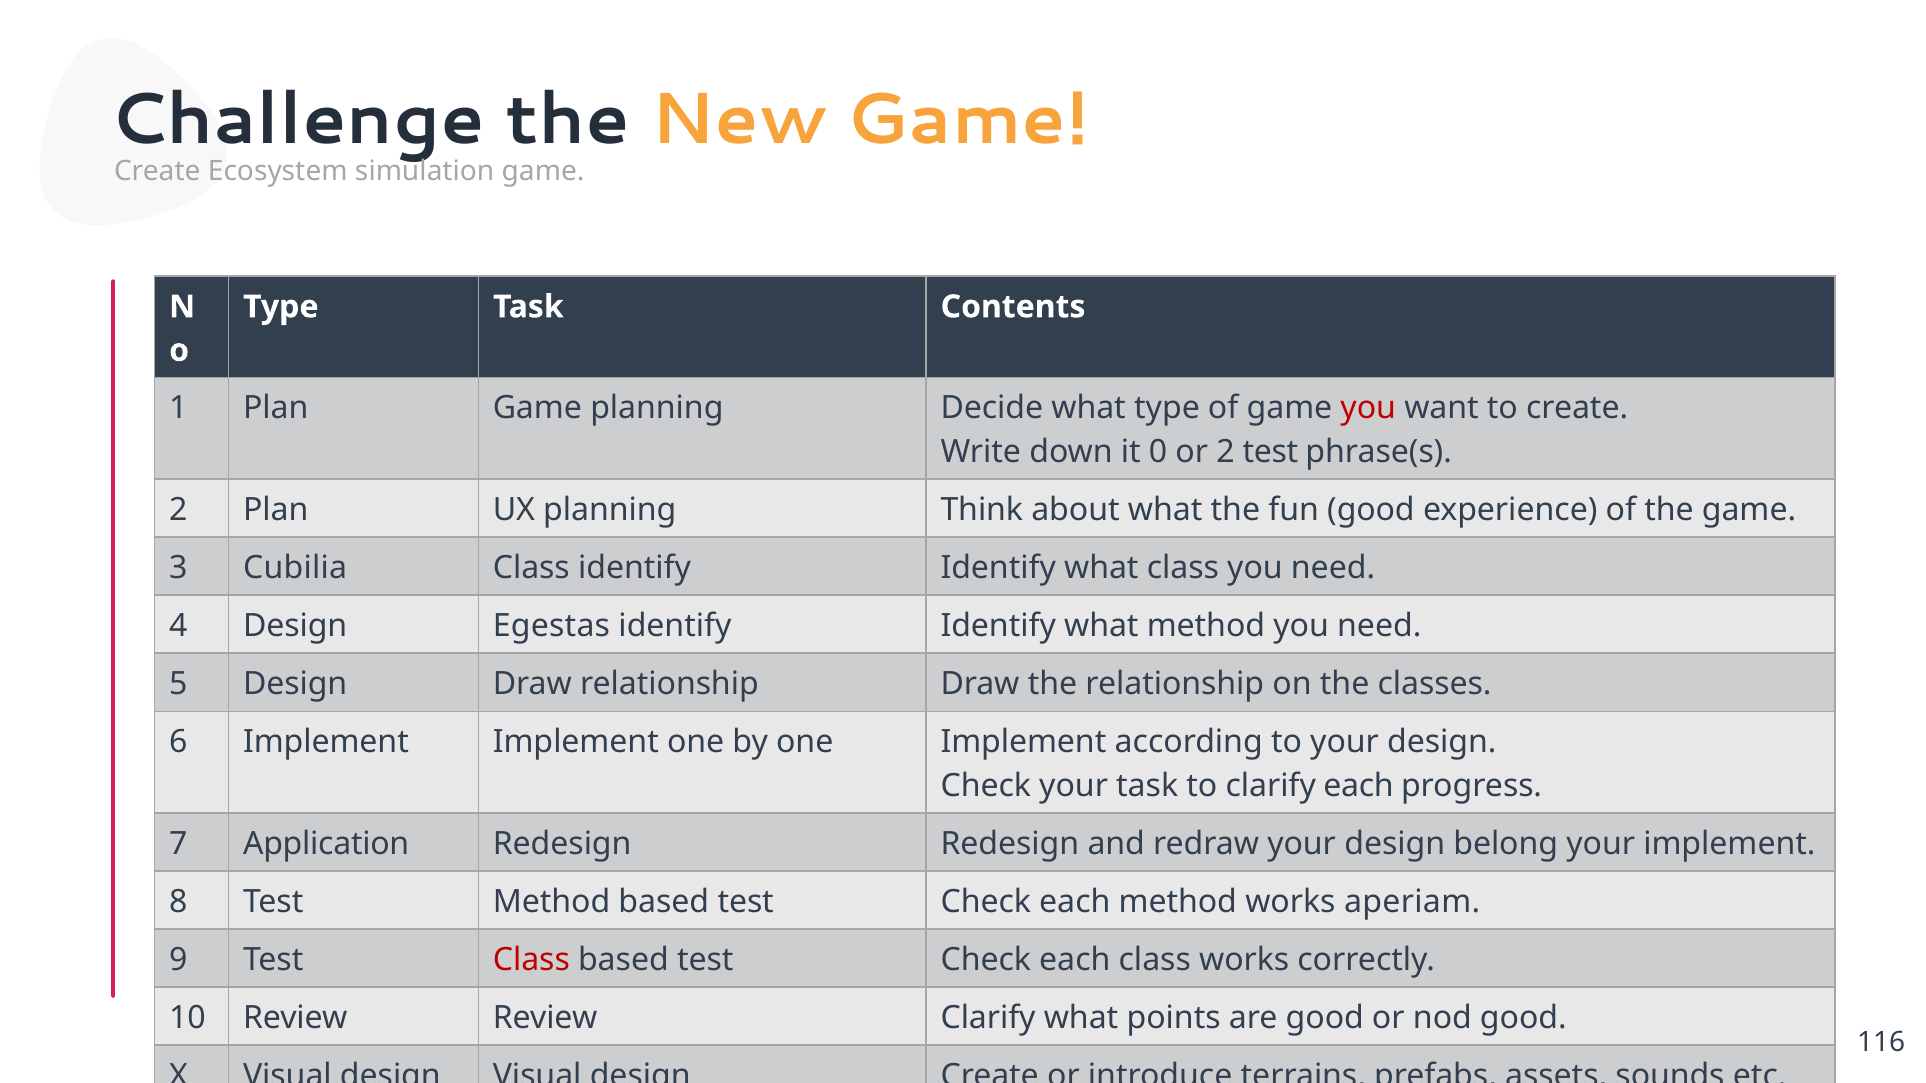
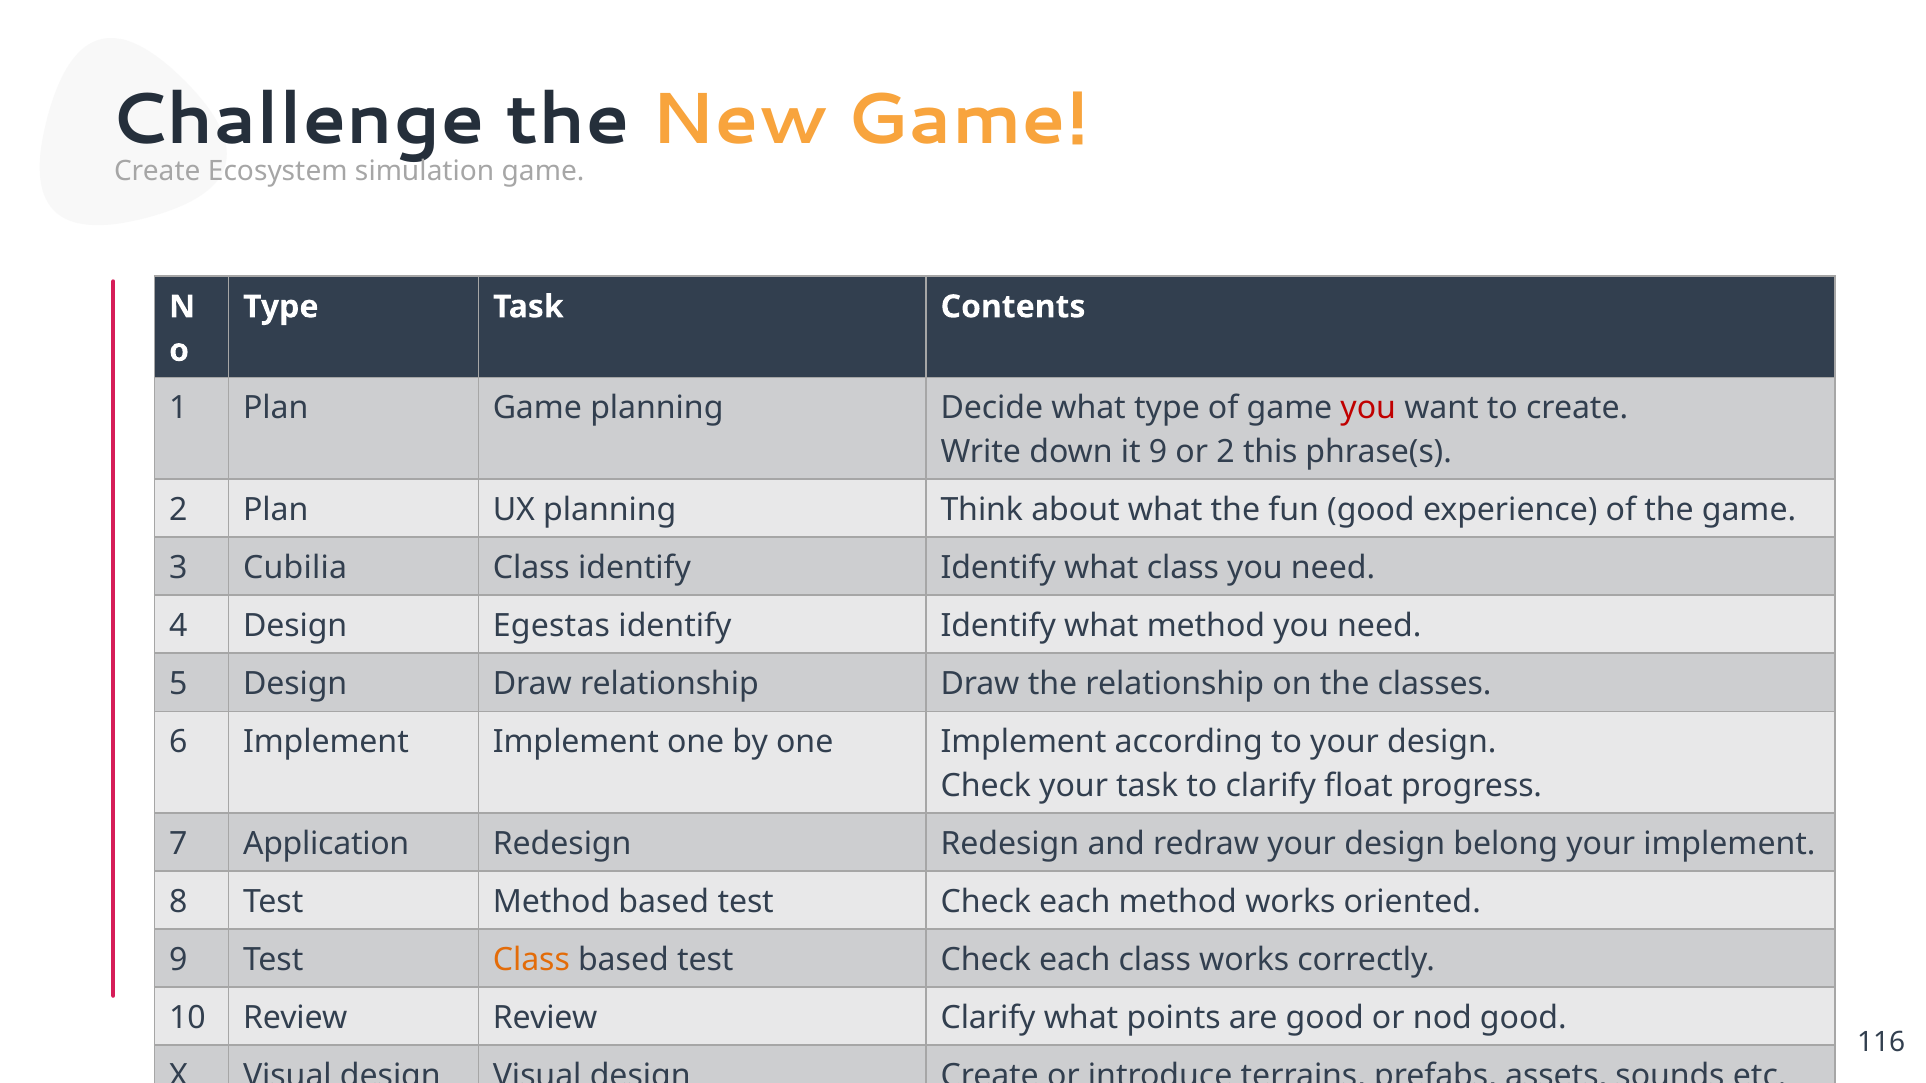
it 0: 0 -> 9 (1158, 452)
2 test: test -> this (1270, 452)
clarify each: each -> float (1358, 786)
aperiam: aperiam -> oriented (1412, 902)
Class colour: red -> orange (531, 960)
